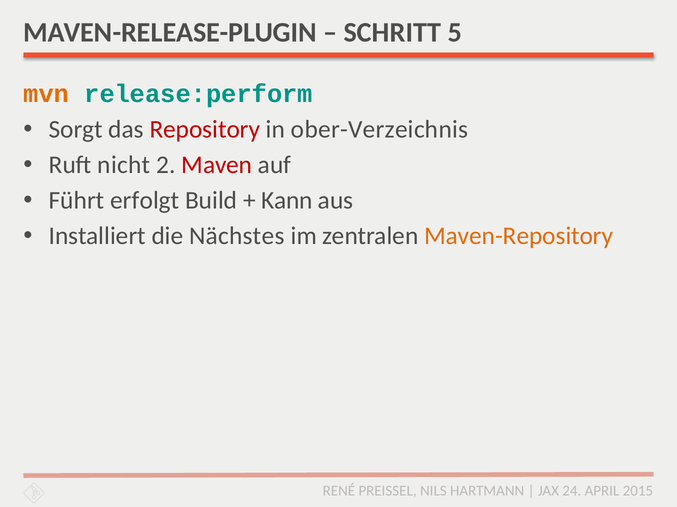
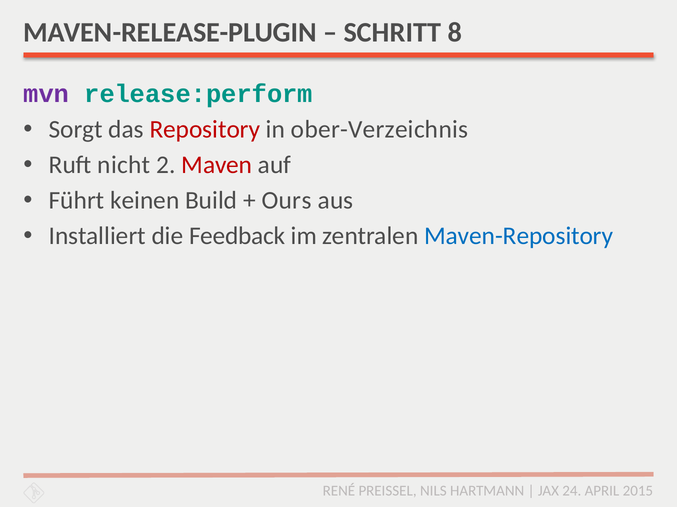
5: 5 -> 8 (455, 33)
mvn colour: orange -> purple (46, 94)
erfolgt: erfolgt -> keinen (145, 201)
Kann: Kann -> Ours (287, 201)
Nächstes: Nächstes -> Feedback (237, 236)
Maven-Repository colour: orange -> blue (519, 236)
